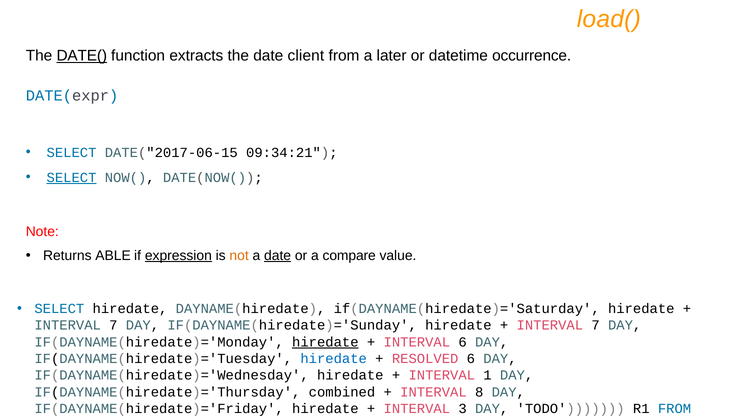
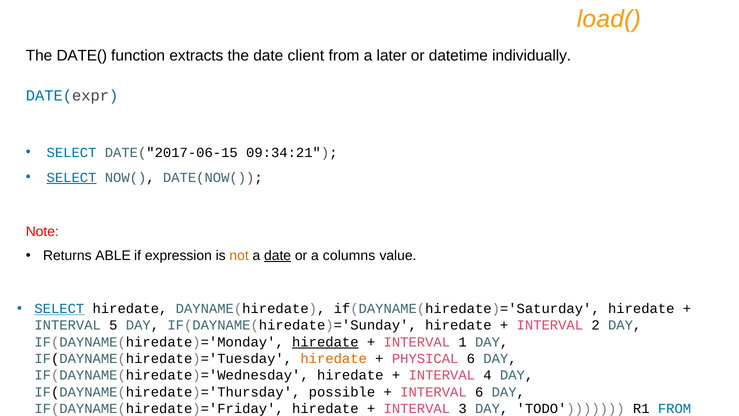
DATE( underline: present -> none (82, 56)
occurrence: occurrence -> individually (532, 56)
expression underline: present -> none (178, 256)
compare: compare -> columns (349, 256)
SELECT underline: none -> present (59, 309)
7: 7 -> 5 (113, 325)
7: 7 -> 2 (596, 325)
INTERVAL 6: 6 -> 1 (463, 342)
hiredate colour: blue -> orange (334, 358)
RESOLVED: RESOLVED -> PHYSICAL (425, 358)
1: 1 -> 4 (487, 375)
combined: combined -> possible (342, 392)
INTERVAL 8: 8 -> 6 (479, 392)
